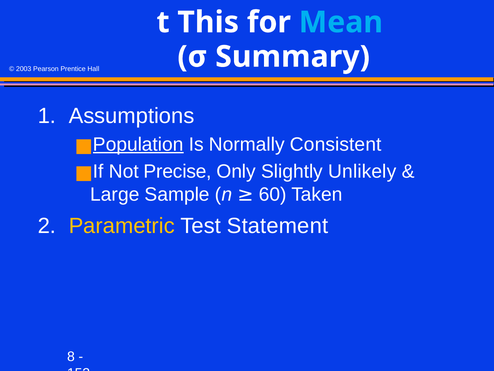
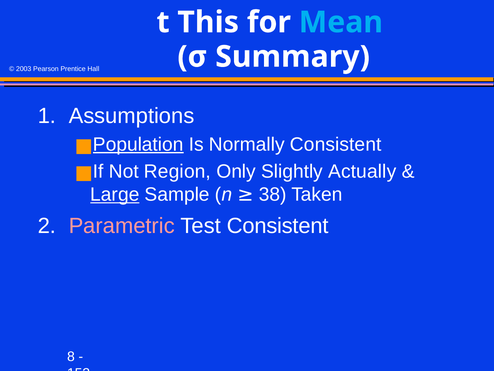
Precise: Precise -> Region (177, 171)
Unlikely: Unlikely -> Actually (362, 171)
Large underline: none -> present (115, 194)
60: 60 -> 38 (273, 194)
Parametric colour: yellow -> pink (122, 226)
Test Statement: Statement -> Consistent (278, 226)
